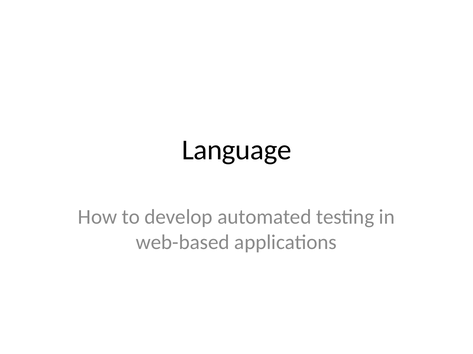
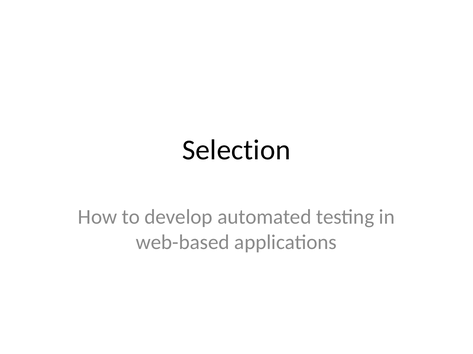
Language: Language -> Selection (236, 150)
